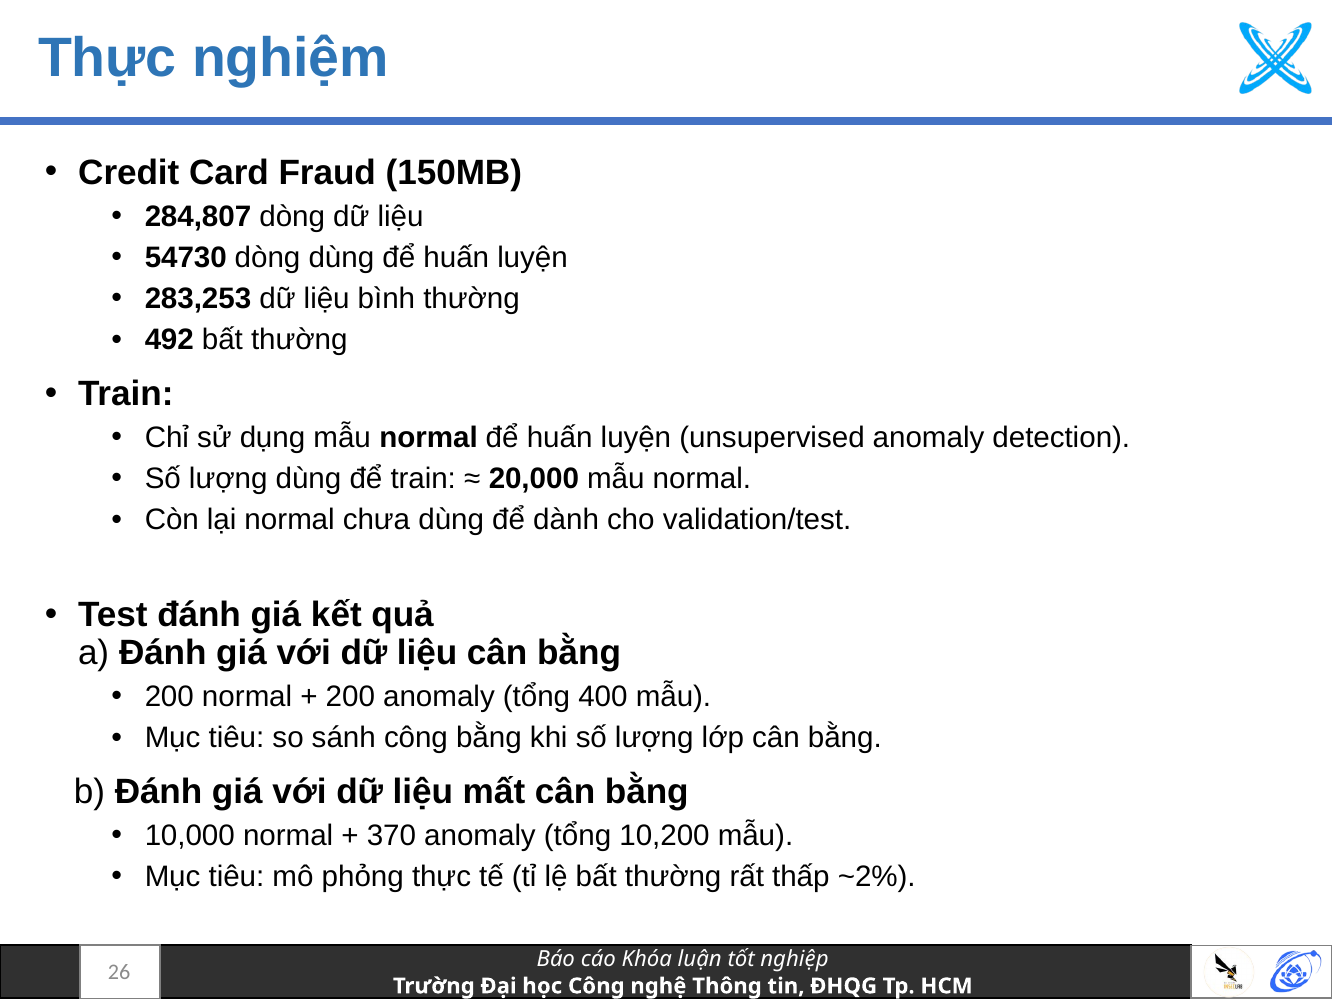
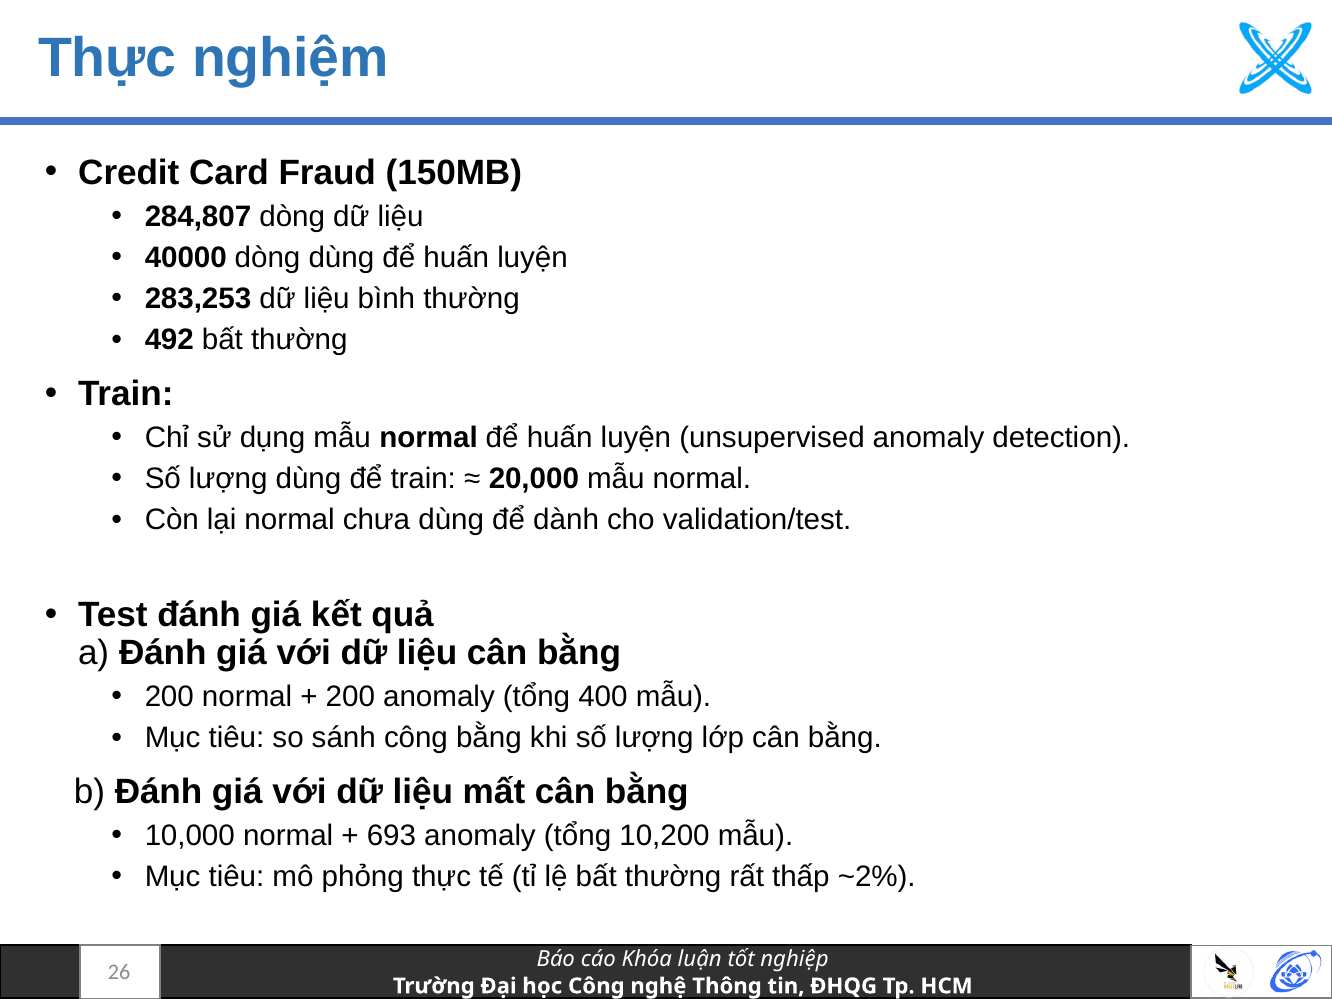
54730: 54730 -> 40000 (186, 258)
370: 370 -> 693 (391, 836)
